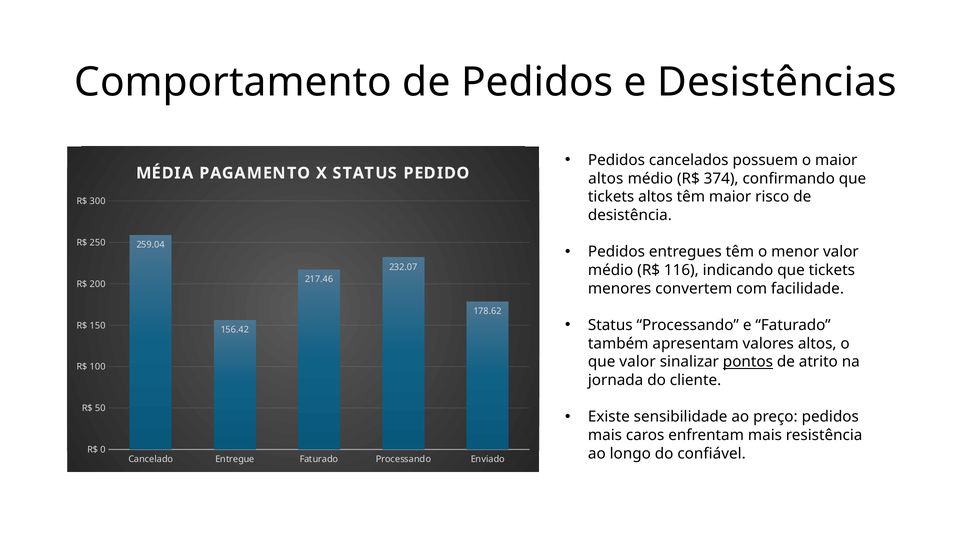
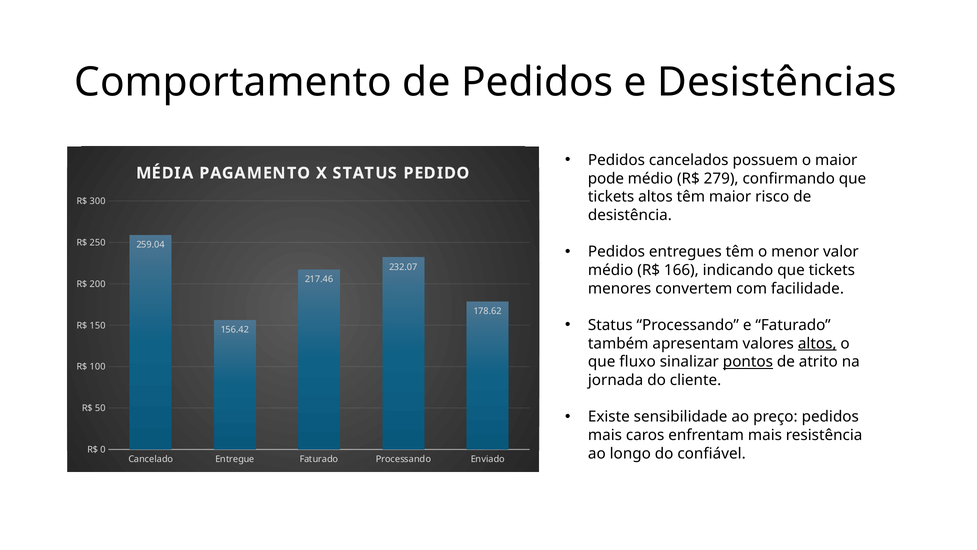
altos: altos -> pode (606, 178)
374: 374 -> 279 (721, 178)
116: 116 -> 166 (681, 270)
altos underline: none -> present (817, 343)
que valor: valor -> fluxo (638, 362)
